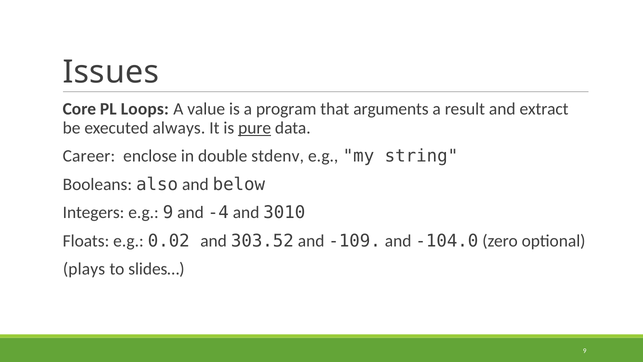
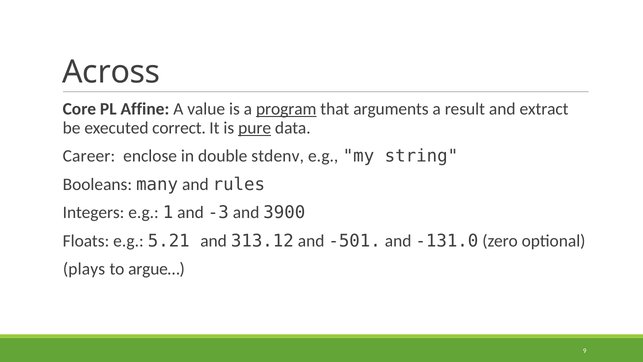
Issues: Issues -> Across (111, 72)
Loops: Loops -> Affine (145, 109)
program underline: none -> present (286, 109)
always: always -> correct (179, 128)
also: also -> many (157, 184)
below: below -> rules (239, 184)
e.g 9: 9 -> 1 (168, 212)
-4: -4 -> -3 (218, 212)
3010: 3010 -> 3900 (284, 212)
0.02: 0.02 -> 5.21 (169, 241)
303.52: 303.52 -> 313.12 (262, 241)
-109: -109 -> -501 (355, 241)
-104.0: -104.0 -> -131.0 (447, 241)
slides…: slides… -> argue… (157, 269)
